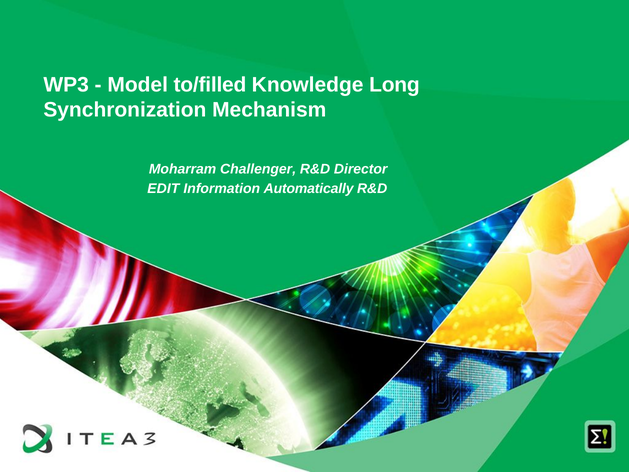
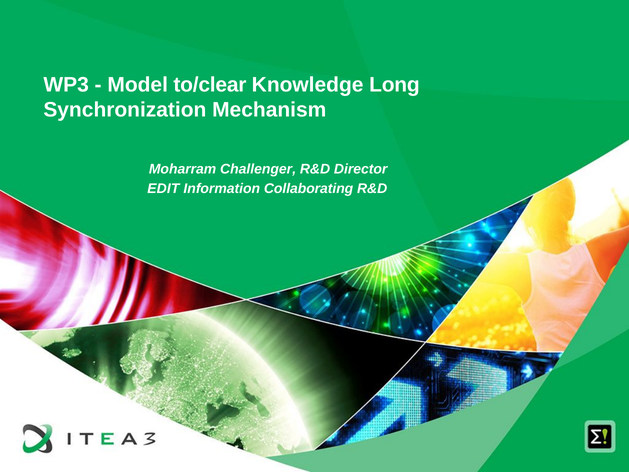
to/filled: to/filled -> to/clear (210, 85)
Automatically: Automatically -> Collaborating (309, 189)
